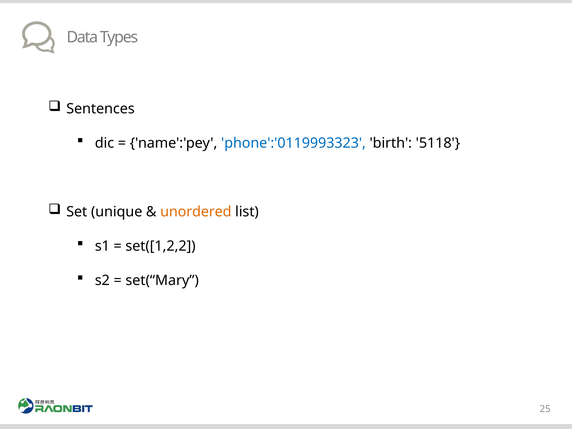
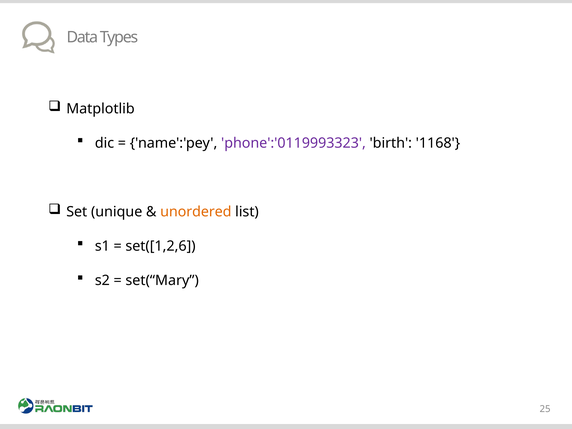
Sentences: Sentences -> Matplotlib (100, 109)
phone':'0119993323 colour: blue -> purple (293, 143)
5118: 5118 -> 1168 (438, 143)
set([1,2,2: set([1,2,2 -> set([1,2,6 (161, 246)
